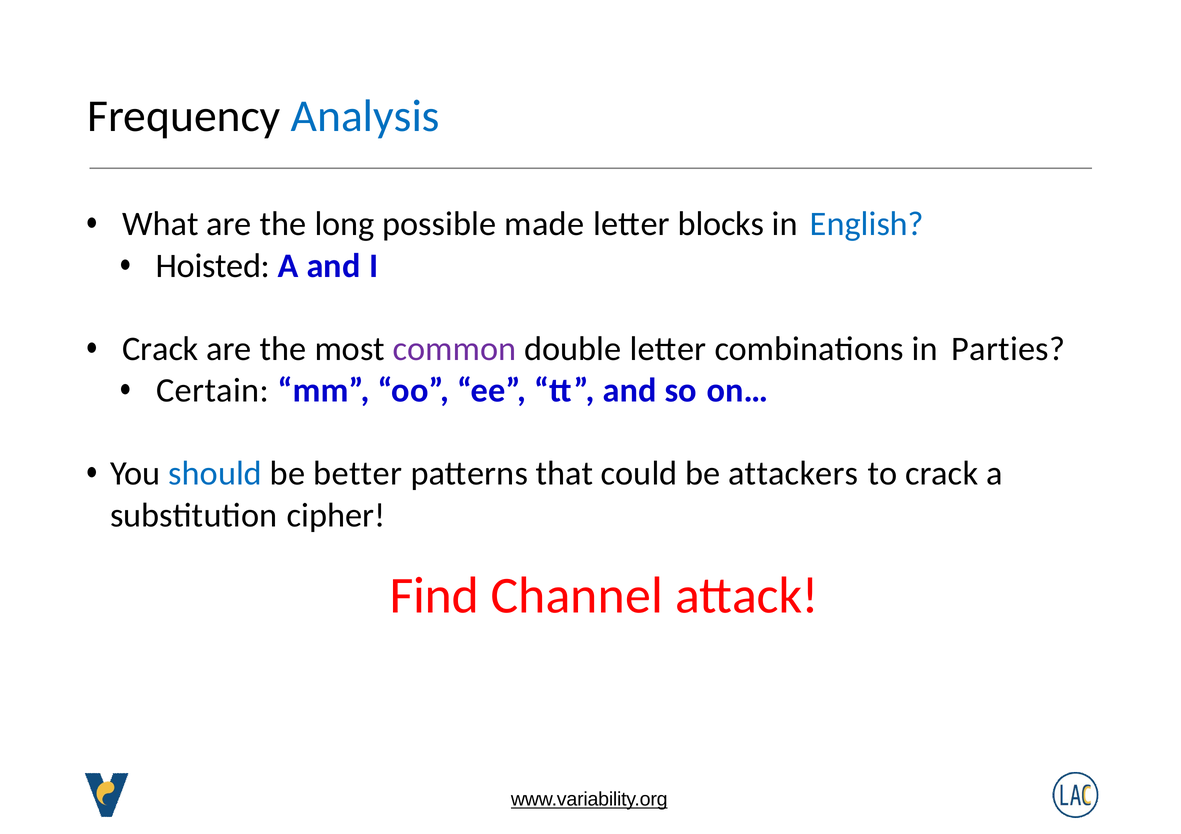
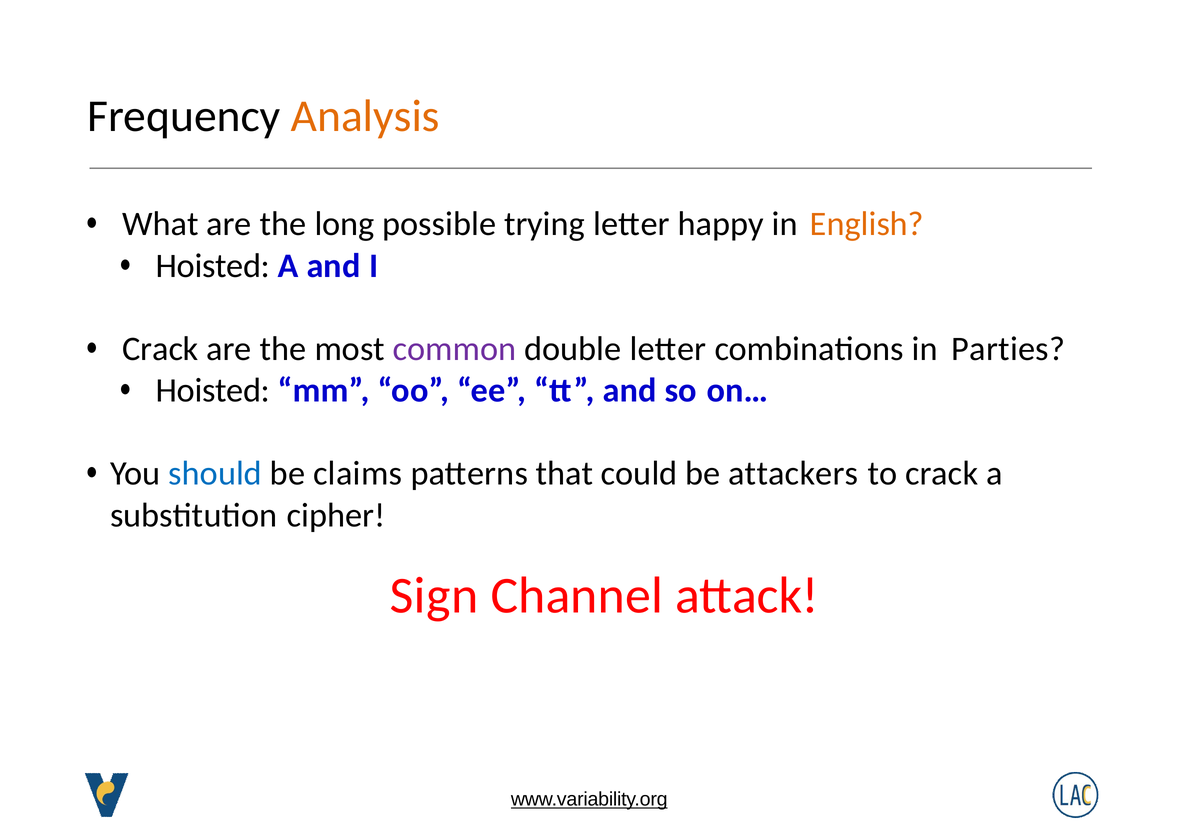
Analysis colour: blue -> orange (365, 116)
made: made -> trying (544, 224)
blocks: blocks -> happy (721, 224)
English colour: blue -> orange (867, 224)
Certain: Certain -> Hoisted (213, 391)
better: better -> claims (358, 474)
Find: Find -> Sign (434, 596)
